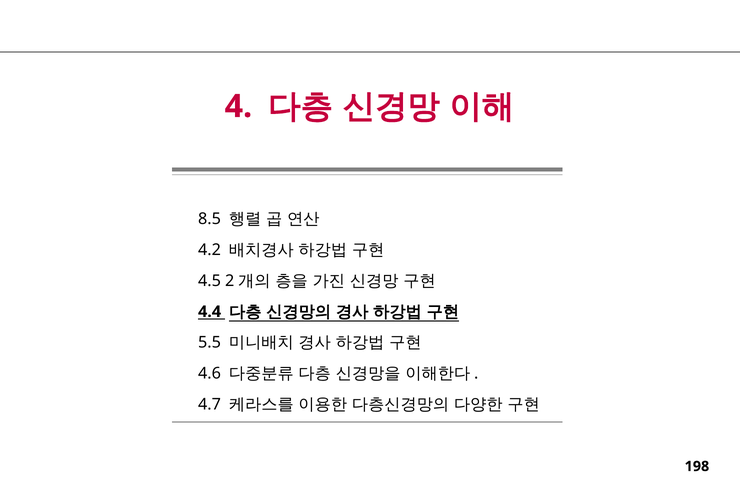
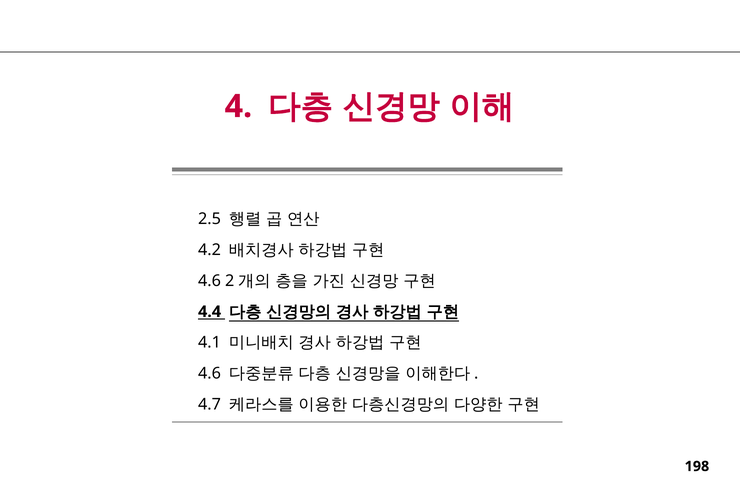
8.5: 8.5 -> 2.5 (209, 219)
4.5: 4.5 -> 4.6 (209, 281)
5.5: 5.5 -> 4.1 (209, 343)
